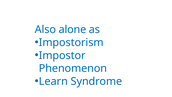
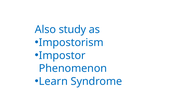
alone: alone -> study (72, 30)
